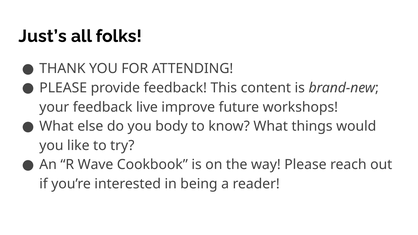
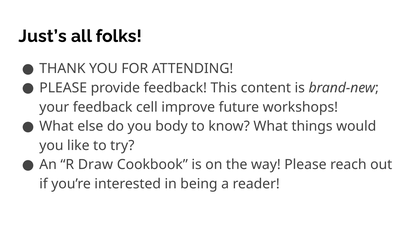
live: live -> cell (147, 107)
Wave: Wave -> Draw (95, 165)
